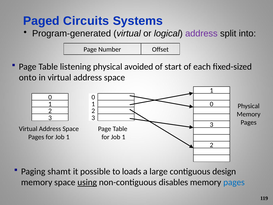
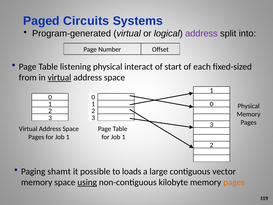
avoided: avoided -> interact (139, 67)
onto: onto -> from (28, 77)
virtual underline: none -> present (59, 77)
design: design -> vector (224, 171)
disables: disables -> kilobyte (173, 182)
pages colour: blue -> orange (234, 182)
